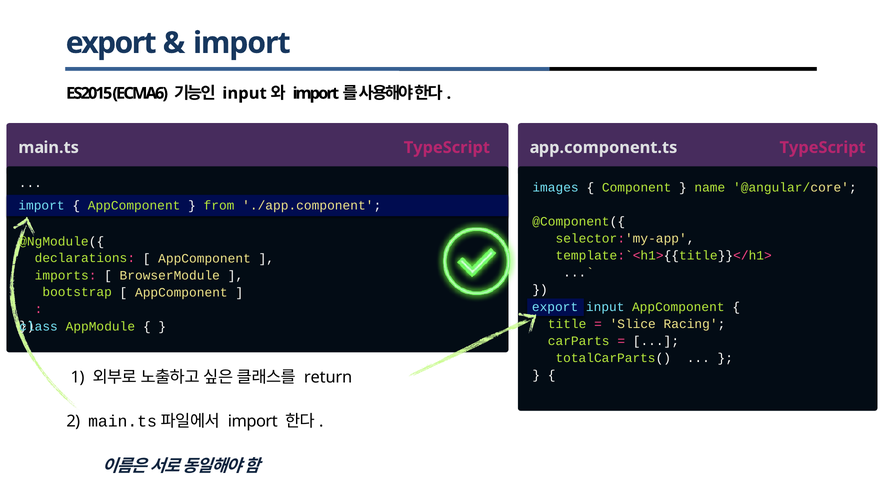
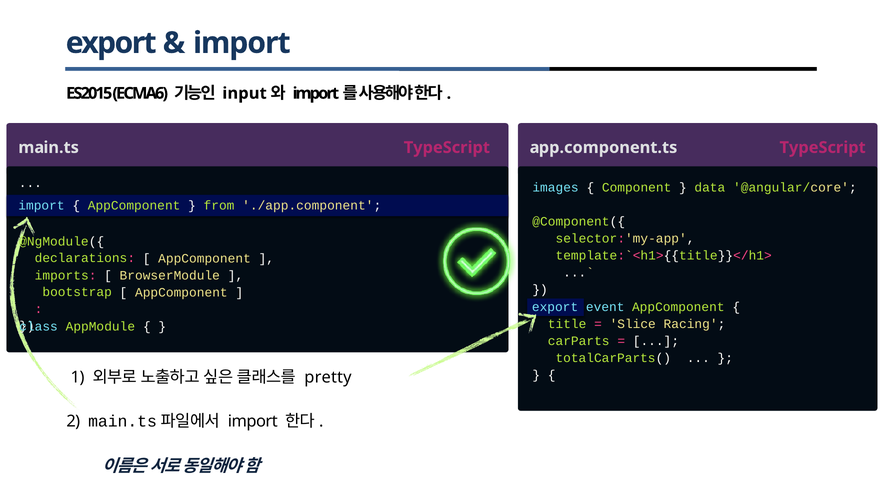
name: name -> data (710, 188)
export input: input -> event (605, 307)
return: return -> pretty (328, 377)
